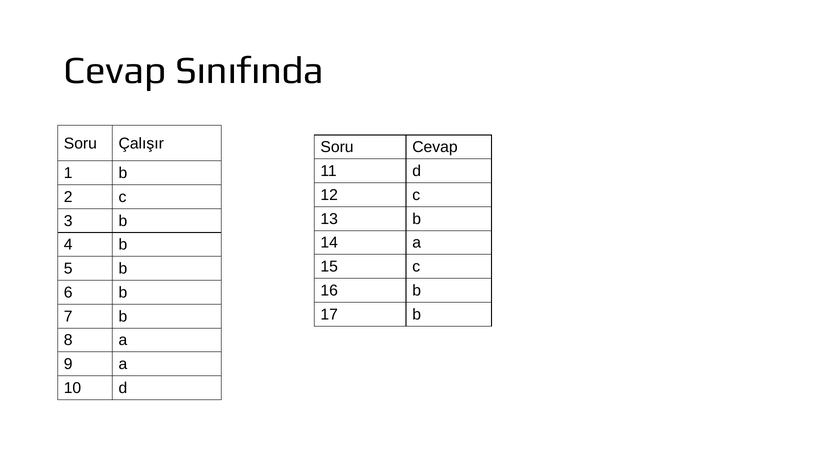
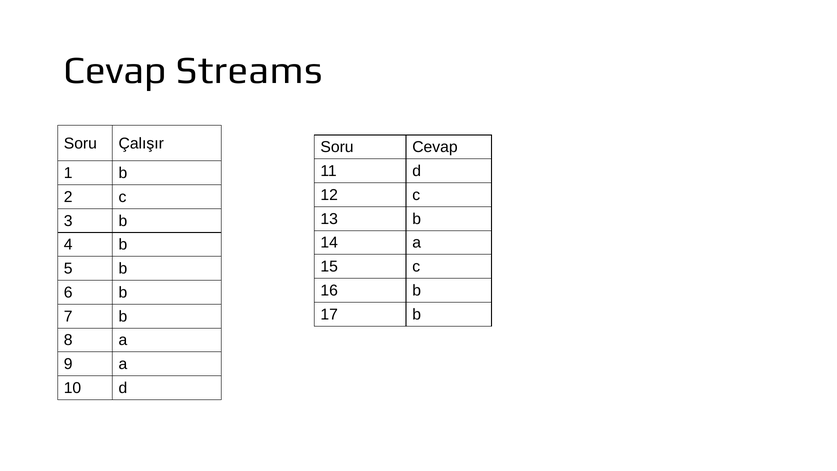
Sınıfında: Sınıfında -> Streams (249, 70)
